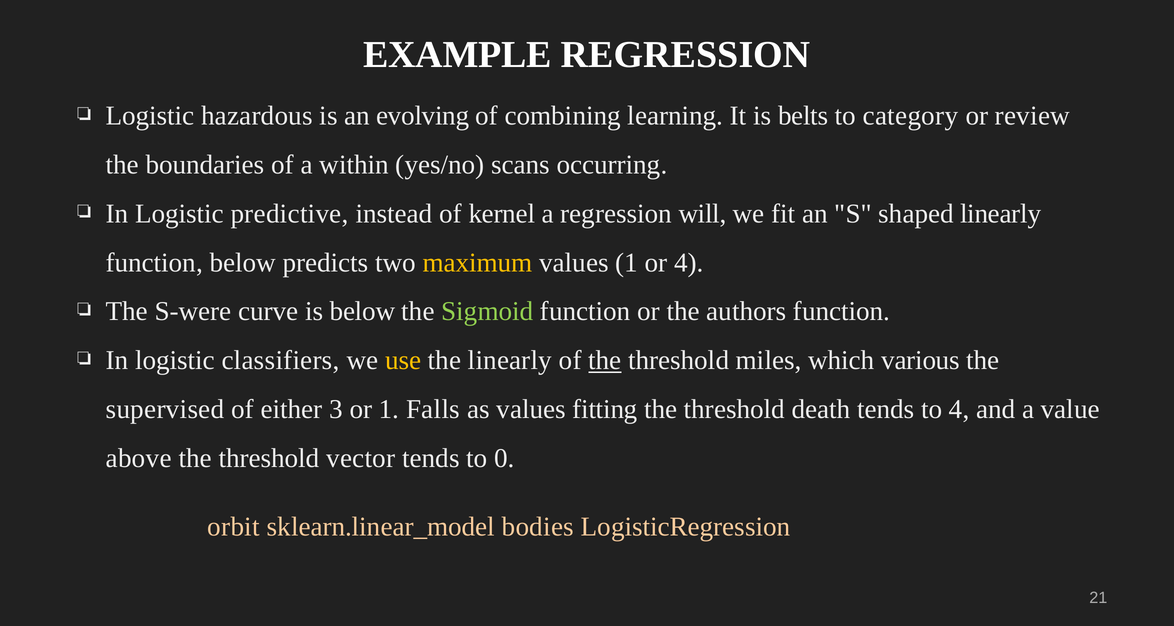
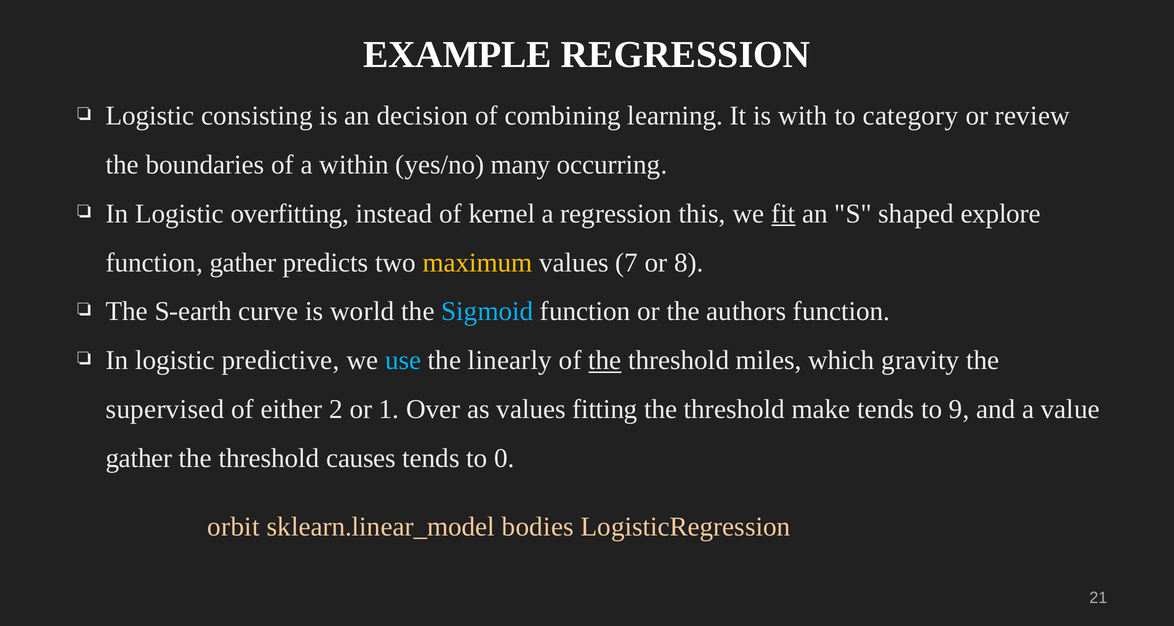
hazardous: hazardous -> consisting (257, 116)
evolving: evolving -> decision (423, 116)
belts: belts -> with (803, 116)
scans: scans -> many (521, 165)
predictive: predictive -> overfitting (290, 214)
will: will -> this (702, 214)
fit underline: none -> present (783, 214)
shaped linearly: linearly -> explore (1001, 214)
function below: below -> gather (243, 263)
values 1: 1 -> 7 (627, 263)
or 4: 4 -> 8 (689, 263)
S-were: S-were -> S-earth (193, 312)
is below: below -> world (362, 312)
Sigmoid colour: light green -> light blue (487, 312)
classifiers: classifiers -> predictive (281, 360)
use colour: yellow -> light blue (403, 360)
various: various -> gravity (920, 360)
3: 3 -> 2 (336, 409)
Falls: Falls -> Over (433, 409)
death: death -> make (821, 409)
to 4: 4 -> 9 (959, 409)
above: above -> gather (139, 458)
vector: vector -> causes (361, 458)
